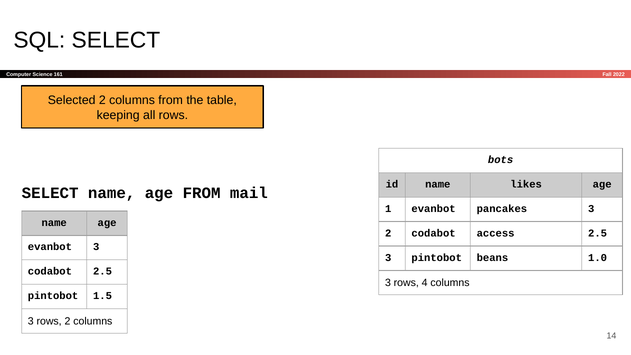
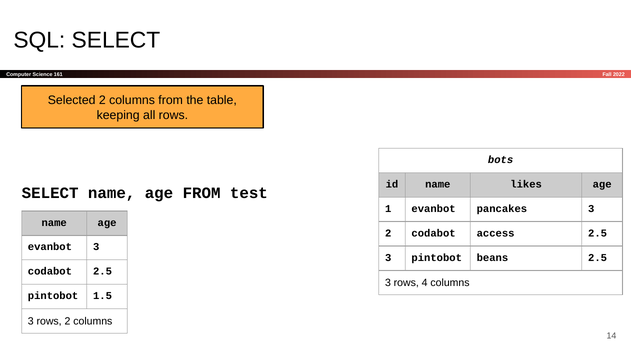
mail: mail -> test (249, 193)
beans 1.0: 1.0 -> 2.5 (598, 258)
